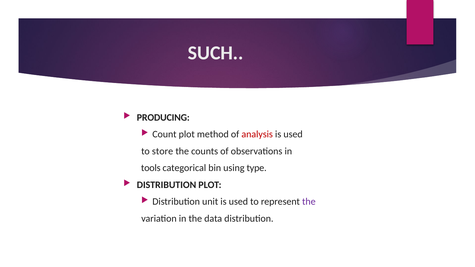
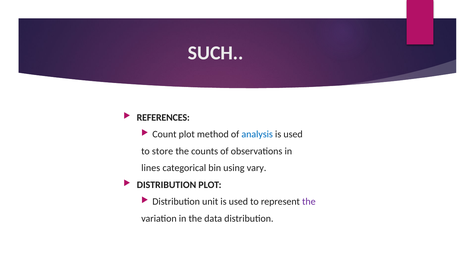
PRODUCING: PRODUCING -> REFERENCES (163, 117)
analysis colour: red -> blue (257, 134)
tools: tools -> lines (151, 168)
type: type -> vary (257, 168)
